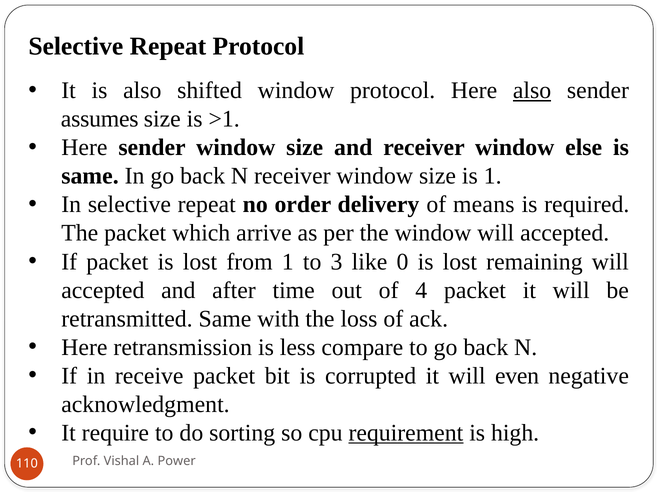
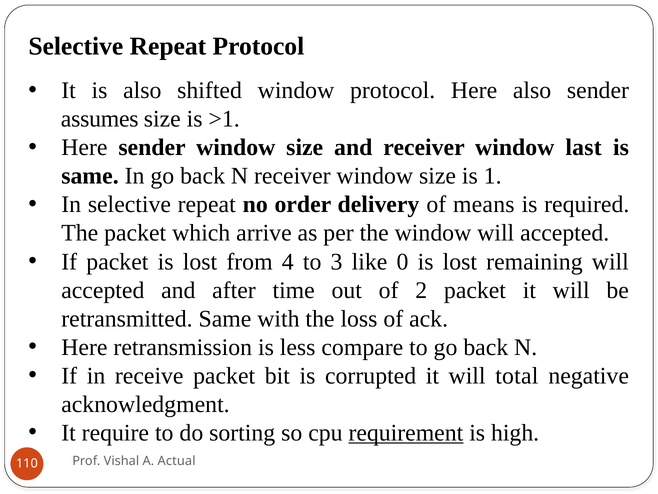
also underline: present -> none (532, 90)
else: else -> last (584, 147)
from 1: 1 -> 4 (288, 261)
4: 4 -> 2 (421, 290)
even: even -> total (517, 375)
Power: Power -> Actual (177, 460)
